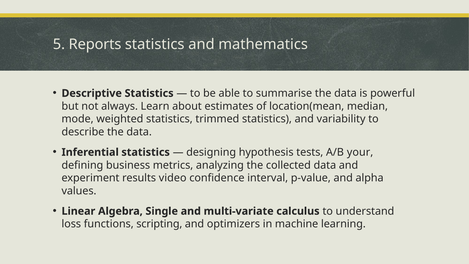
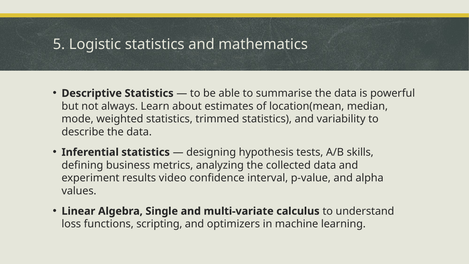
Reports: Reports -> Logistic (95, 44)
your: your -> skills (360, 152)
